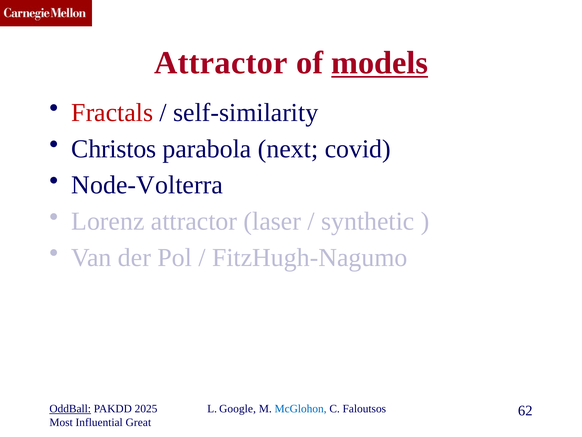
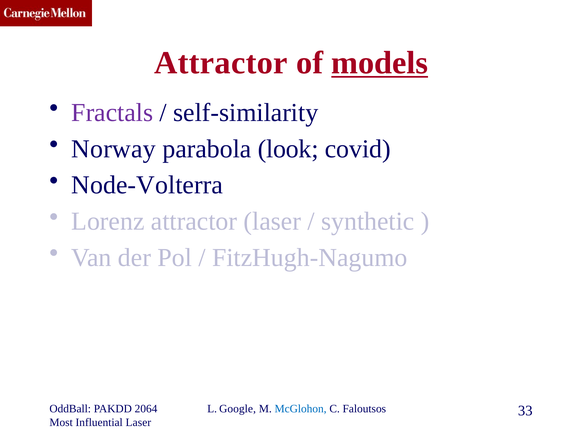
Fractals colour: red -> purple (112, 112)
Christos: Christos -> Norway (114, 149)
next: next -> look (288, 149)
OddBall underline: present -> none (70, 408)
2025: 2025 -> 2064 (146, 408)
62: 62 -> 33 (525, 410)
Influential Great: Great -> Laser (138, 422)
